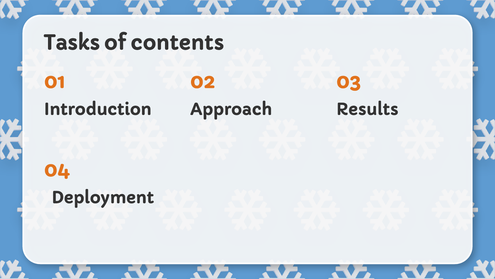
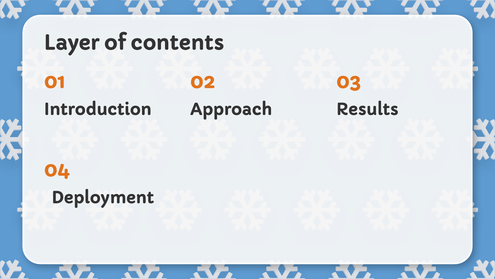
Tasks: Tasks -> Layer (72, 43)
